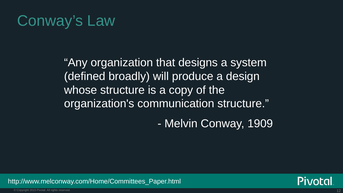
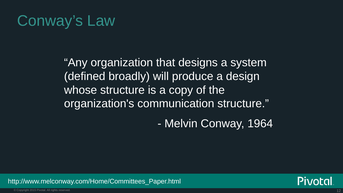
1909: 1909 -> 1964 (260, 124)
